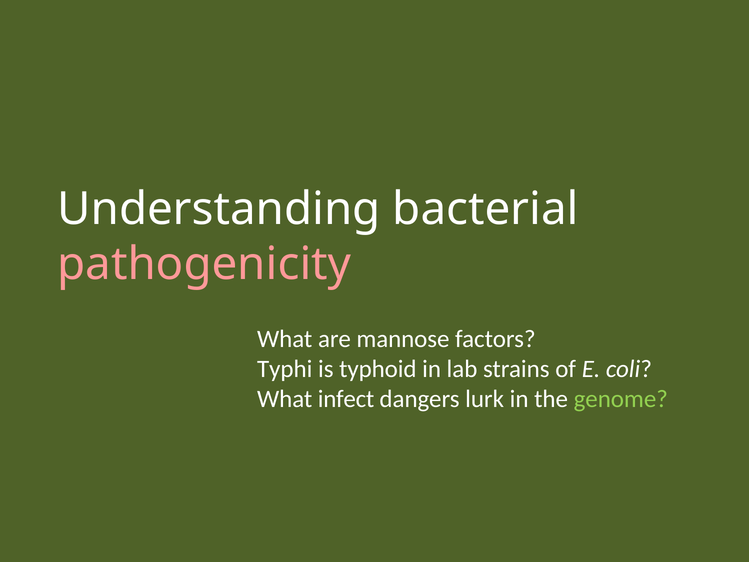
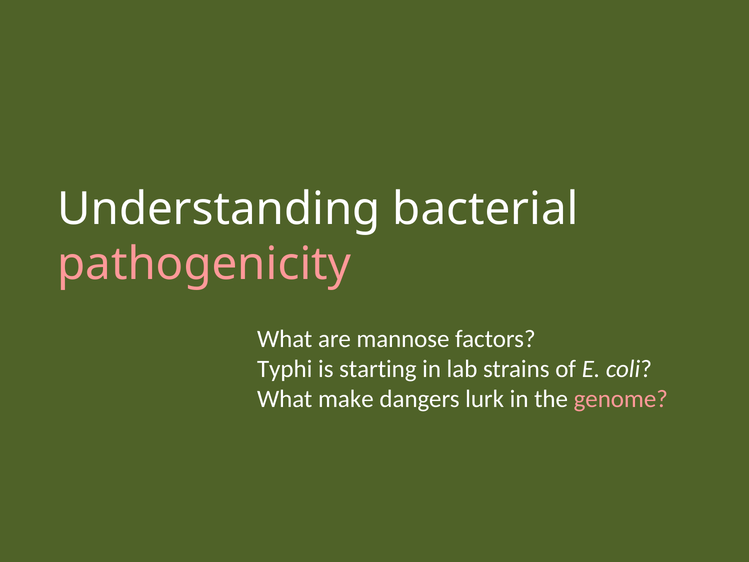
typhoid: typhoid -> starting (378, 369)
infect: infect -> make (346, 399)
genome colour: light green -> pink (621, 399)
